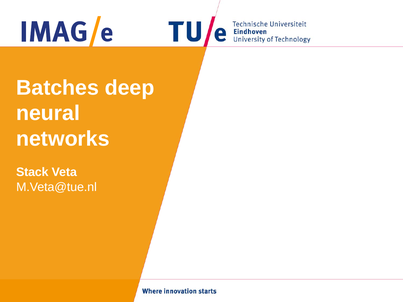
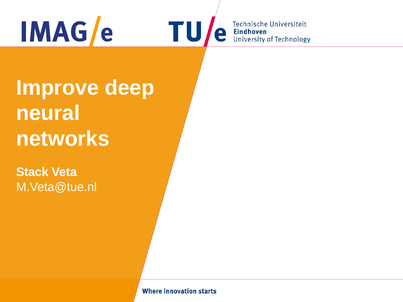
Batches: Batches -> Improve (58, 88)
